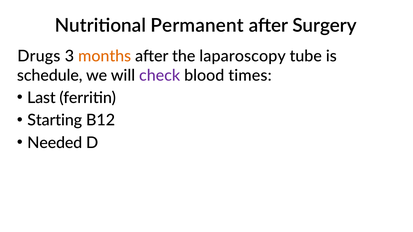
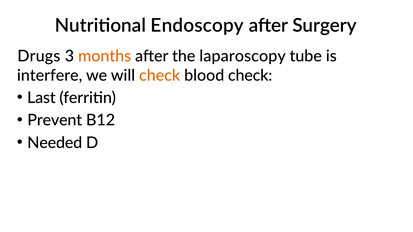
Permanent: Permanent -> Endoscopy (197, 26)
schedule: schedule -> interfere (50, 75)
check colour: purple -> orange (160, 75)
blood times: times -> check (250, 75)
Starting: Starting -> Prevent (55, 121)
